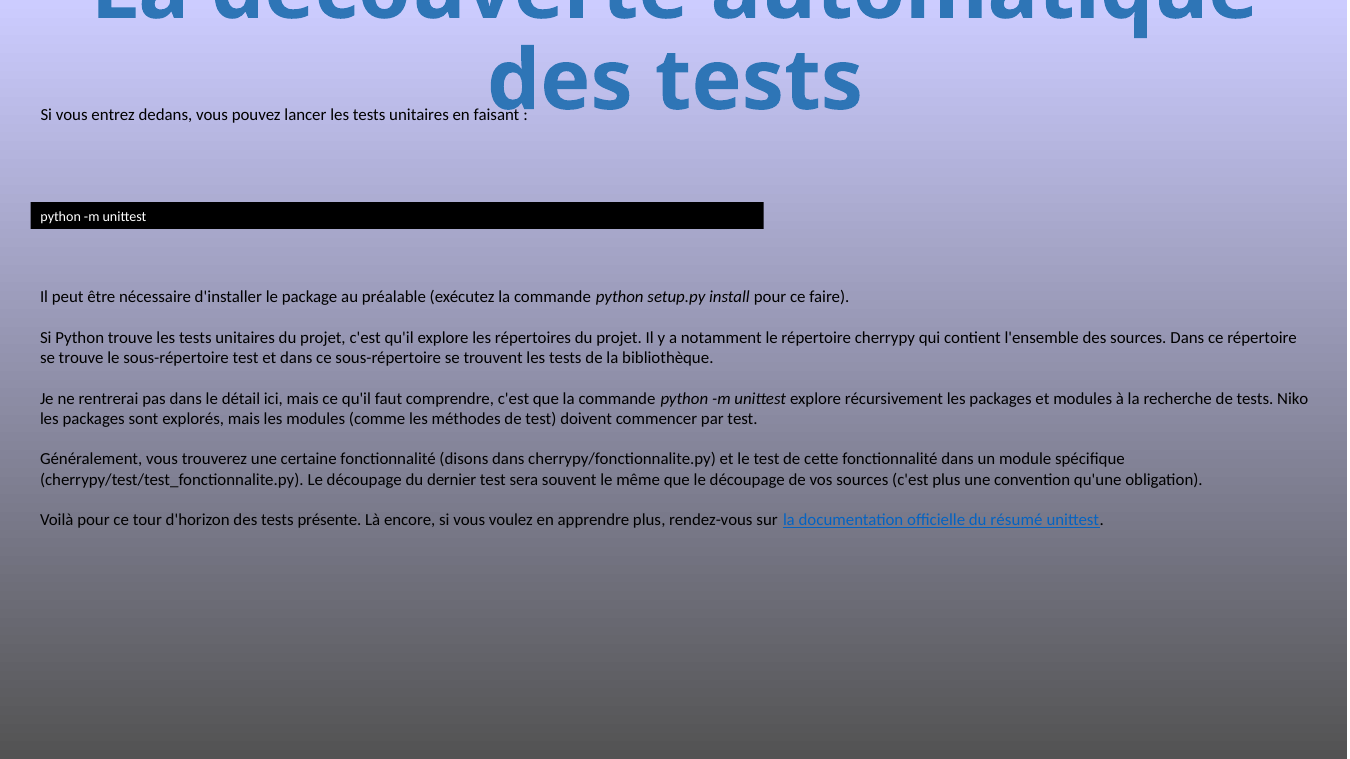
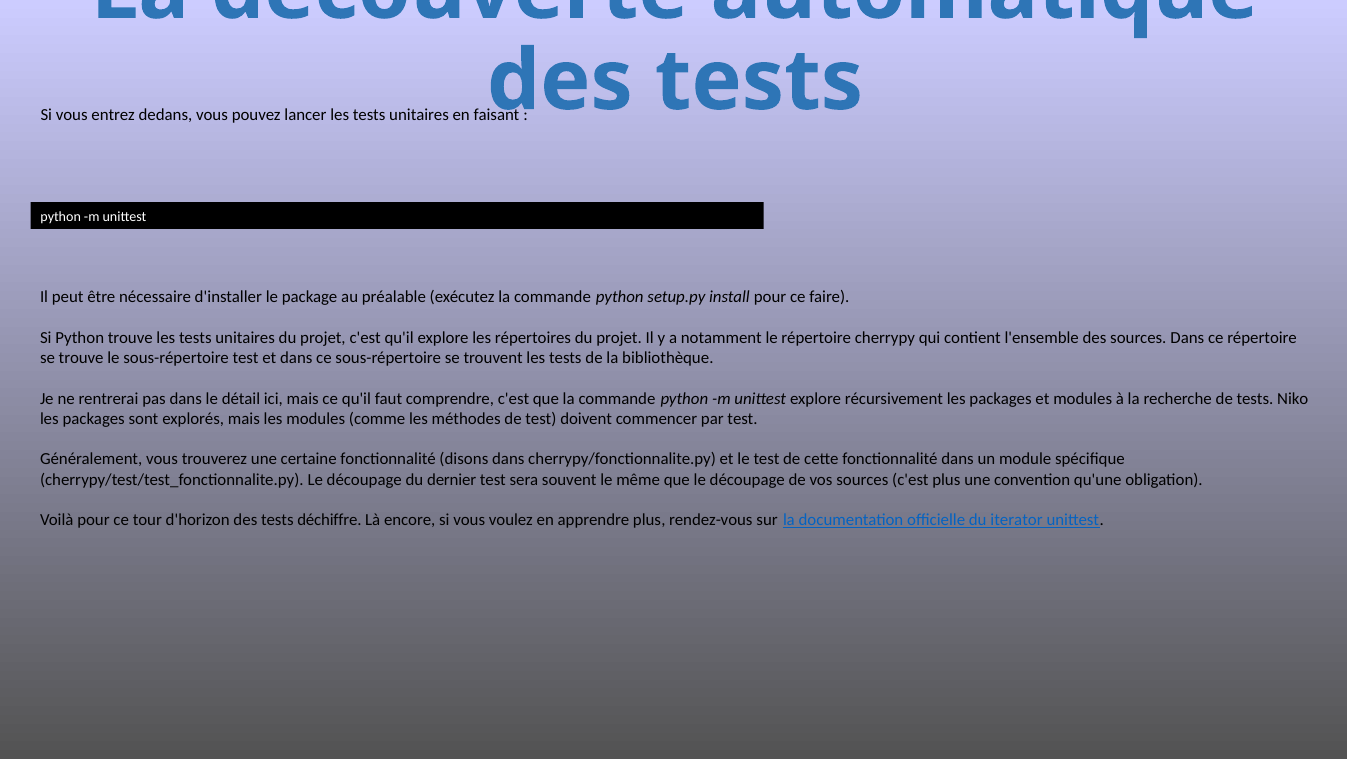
présente: présente -> déchiffre (329, 520)
résumé: résumé -> iterator (1017, 520)
